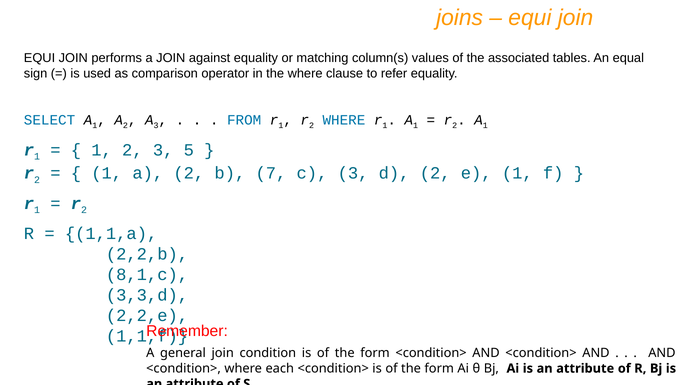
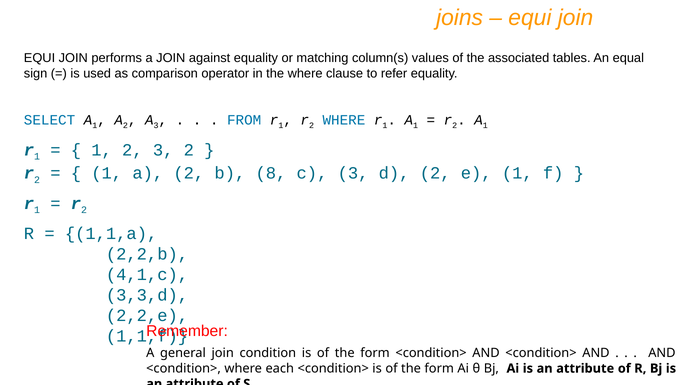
3 5: 5 -> 2 (189, 150)
7: 7 -> 8 (271, 173)
8,1,c: 8,1,c -> 4,1,c (147, 275)
